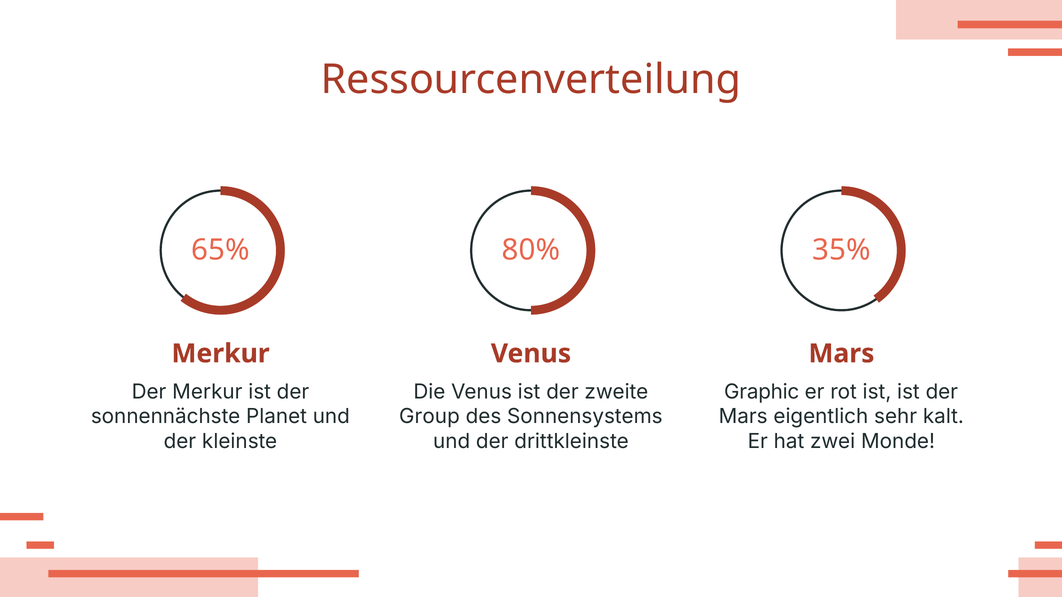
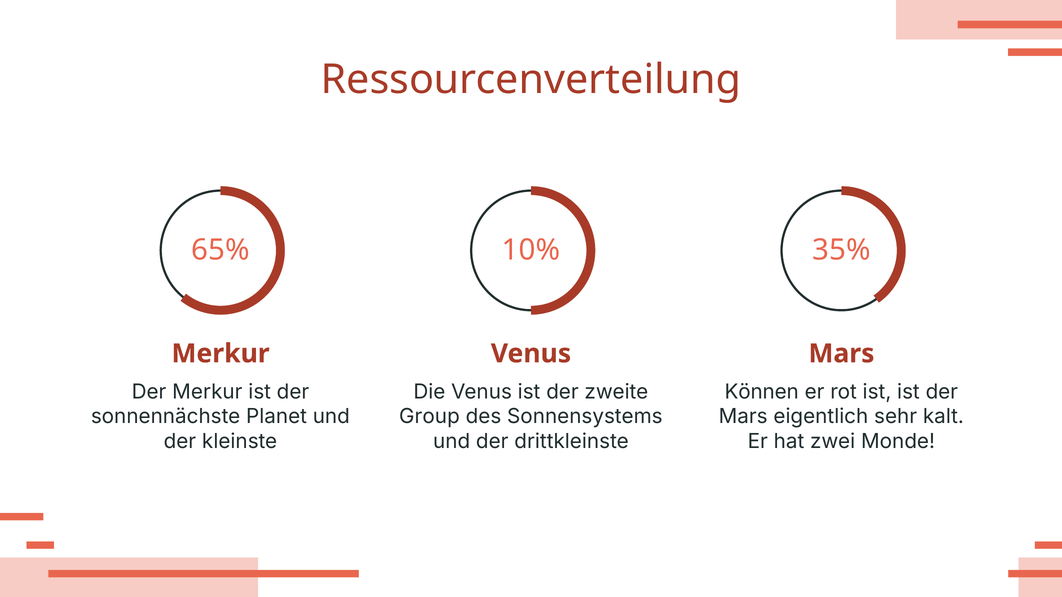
80%: 80% -> 10% (531, 250)
Graphic: Graphic -> Können (762, 392)
